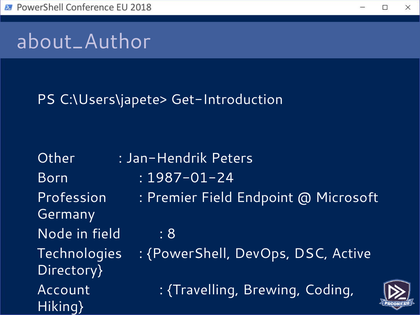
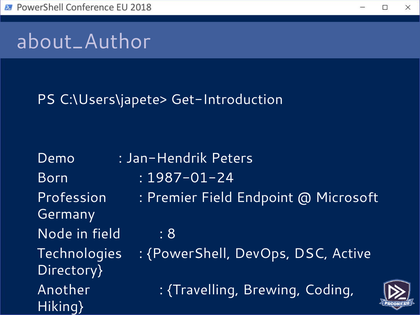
Other: Other -> Demo (56, 158)
Account: Account -> Another (63, 290)
